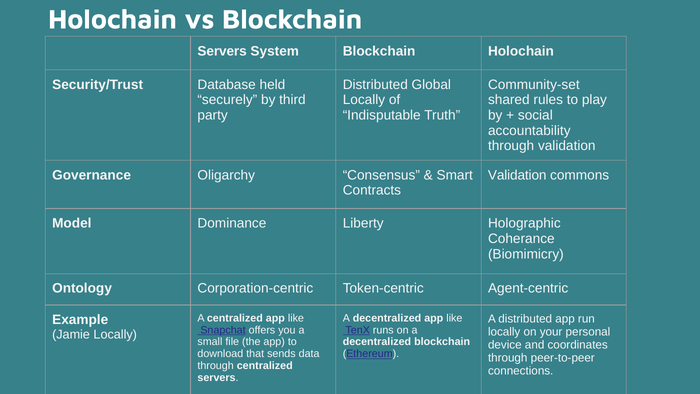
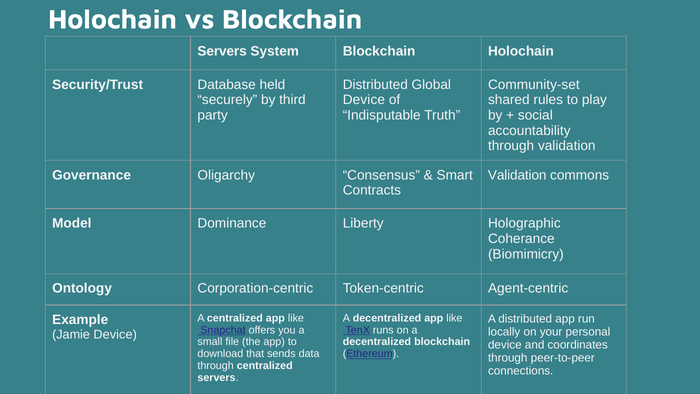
Locally: Locally -> Device (364, 100)
Jamie Locally: Locally -> Device (115, 334)
